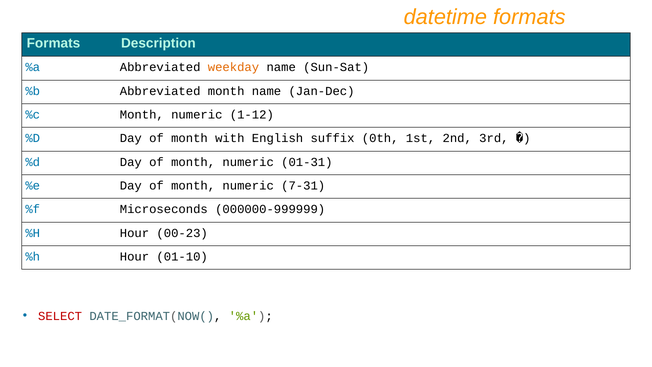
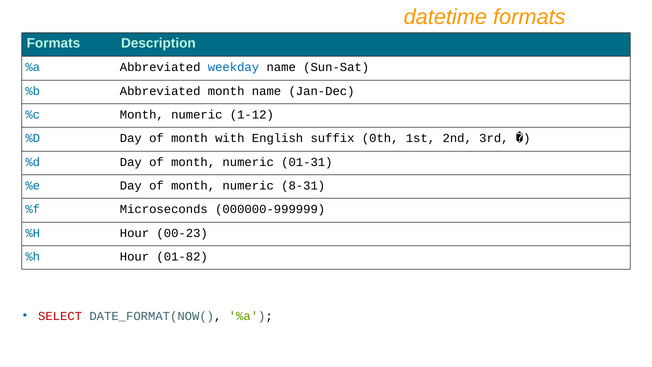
weekday colour: orange -> blue (233, 67)
7-31: 7-31 -> 8-31 (303, 186)
01-10: 01-10 -> 01-82 (182, 257)
